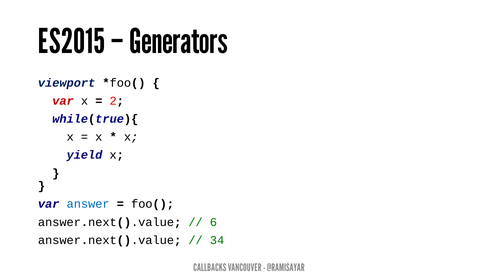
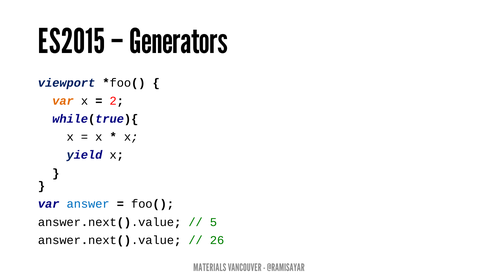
var colour: red -> orange (63, 101)
6: 6 -> 5 (213, 222)
34: 34 -> 26 (217, 240)
CALLBACKS: CALLBACKS -> MATERIALS (210, 268)
